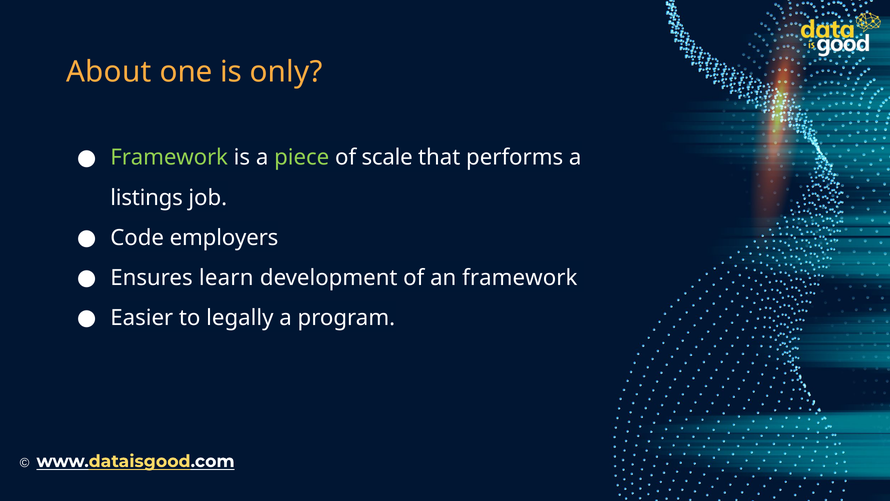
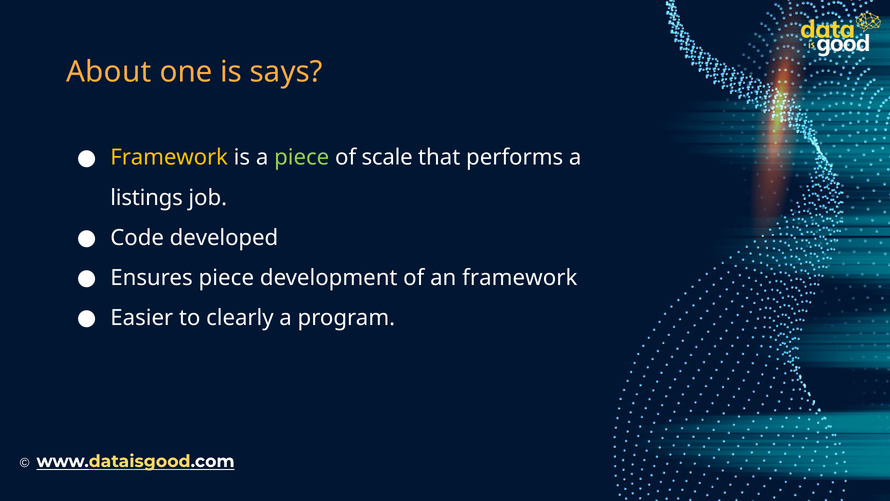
only: only -> says (286, 72)
Framework colour: light green -> yellow (169, 158)
employers: employers -> developed (224, 238)
Ensures learn: learn -> piece (226, 278)
legally: legally -> clearly (240, 318)
